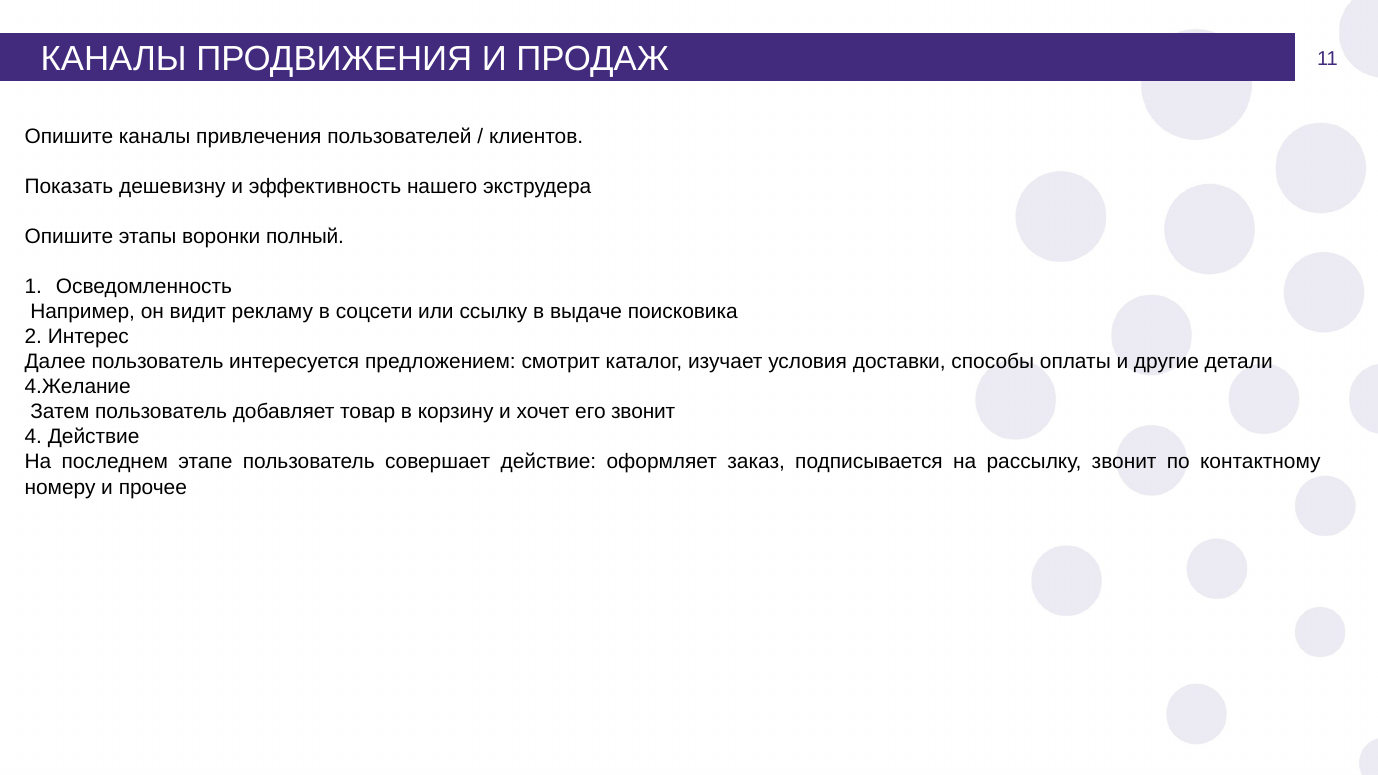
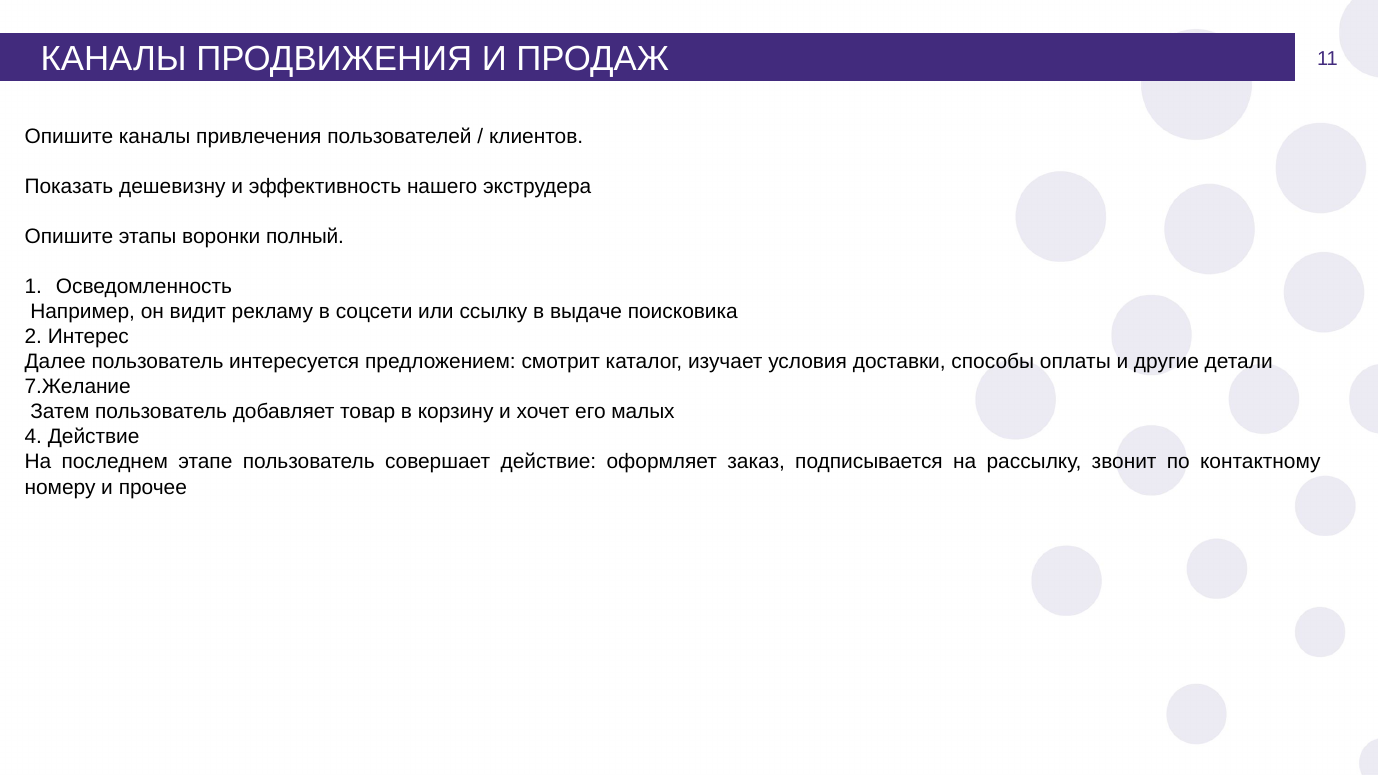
4.Желание: 4.Желание -> 7.Желание (78, 387)
его звонит: звонит -> малых (643, 412)
